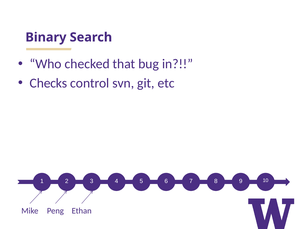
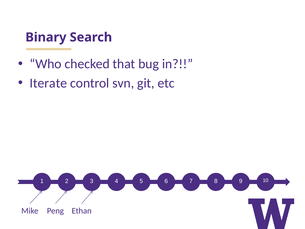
Checks: Checks -> Iterate (48, 83)
